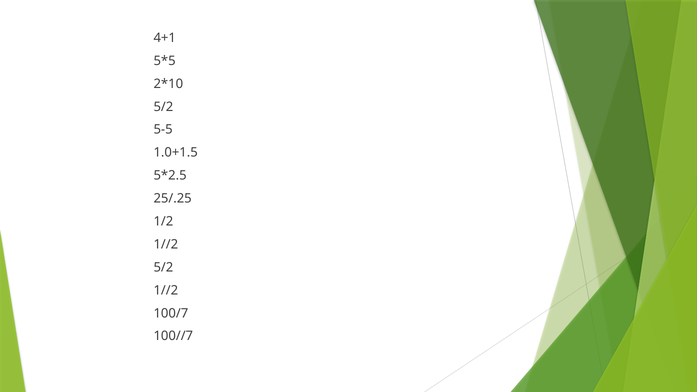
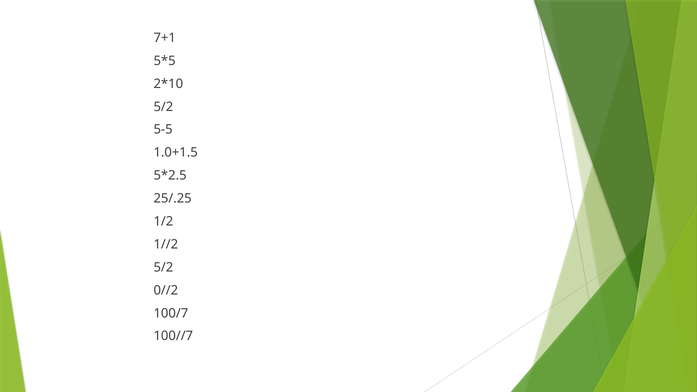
4+1: 4+1 -> 7+1 (165, 38)
1//2: 1//2 -> 0//2 (166, 290)
